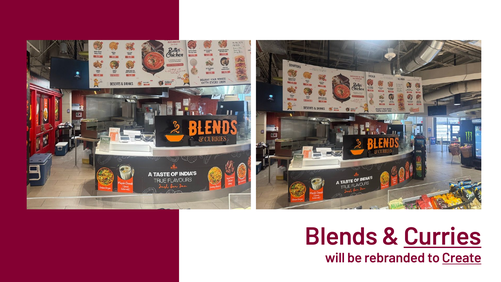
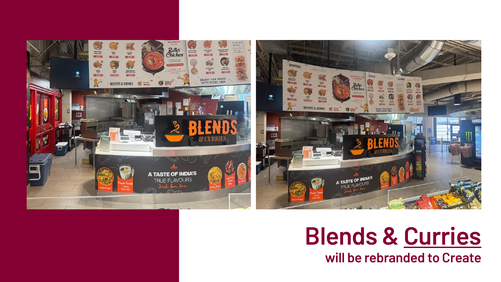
Create underline: present -> none (462, 258)
